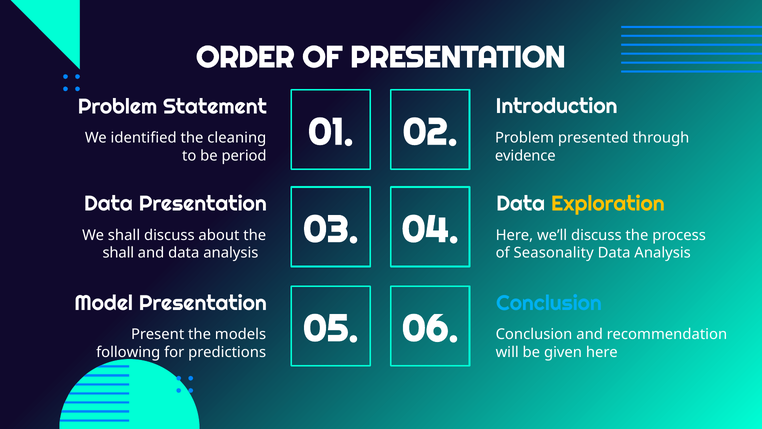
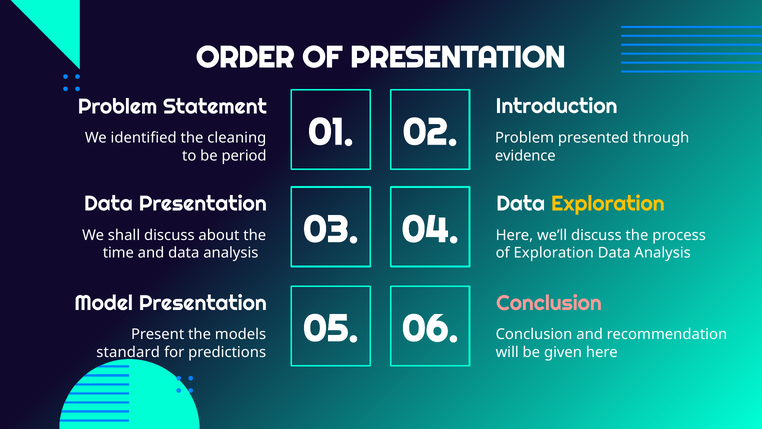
shall: shall -> time (118, 253)
of Seasonality: Seasonality -> Exploration (554, 253)
Conclusion colour: light blue -> pink (549, 303)
following: following -> standard (128, 352)
